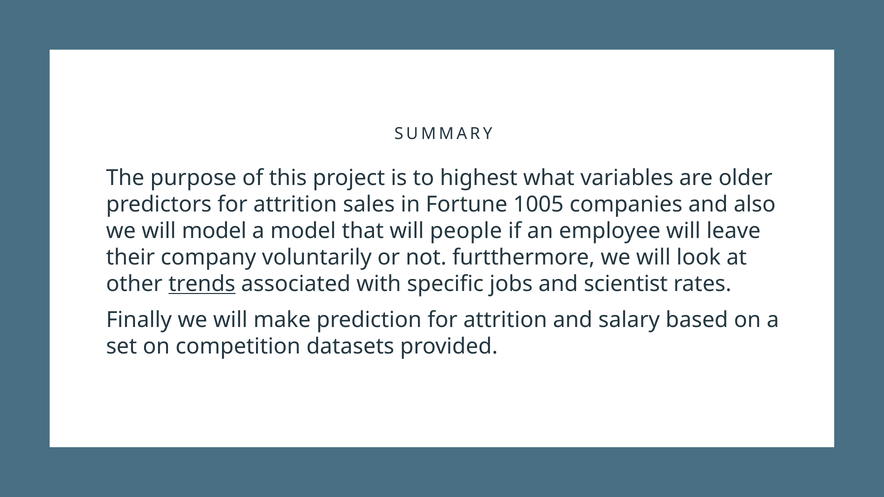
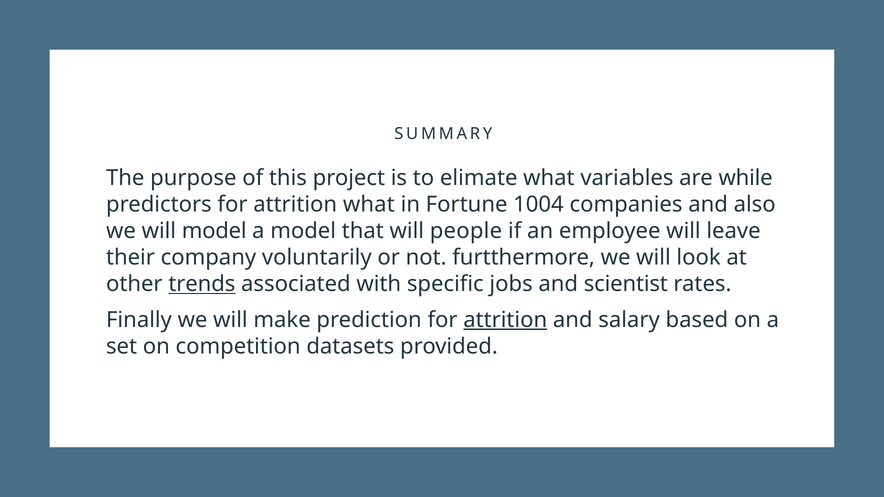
highest: highest -> elimate (479, 178)
older: older -> while (746, 178)
attrition sales: sales -> what (369, 205)
1005: 1005 -> 1004 (538, 205)
attrition underline: none -> present (505, 320)
